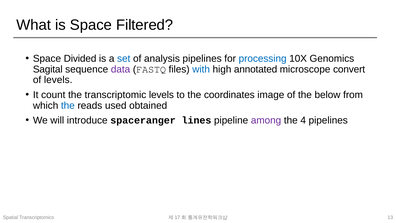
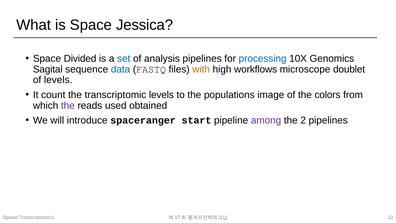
Filtered: Filtered -> Jessica (145, 25)
data colour: purple -> blue (121, 69)
with colour: blue -> orange (201, 69)
annotated: annotated -> workflows (256, 69)
convert: convert -> doublet (349, 69)
coordinates: coordinates -> populations (229, 95)
below: below -> colors (328, 95)
the colour: blue -> purple (68, 105)
lines: lines -> start (197, 120)
4: 4 -> 2 (303, 120)
